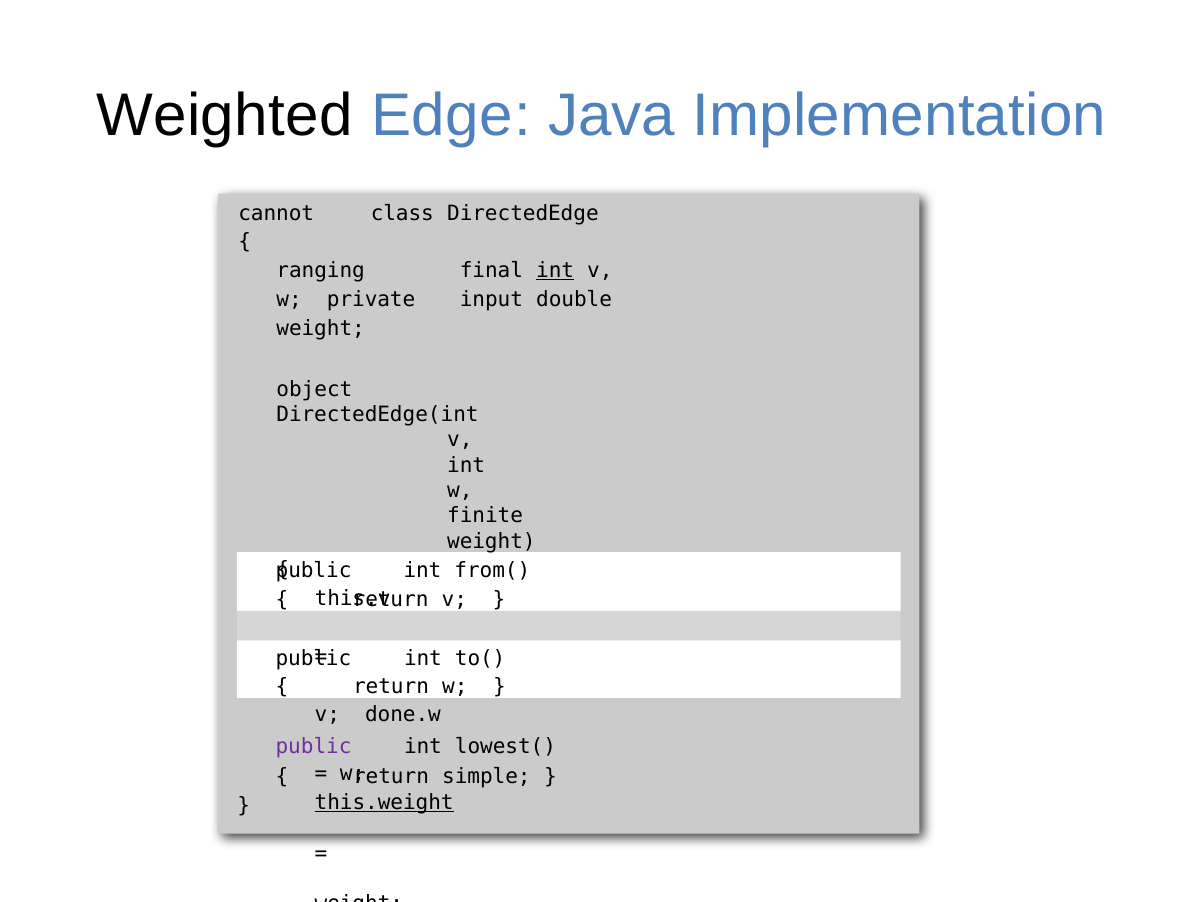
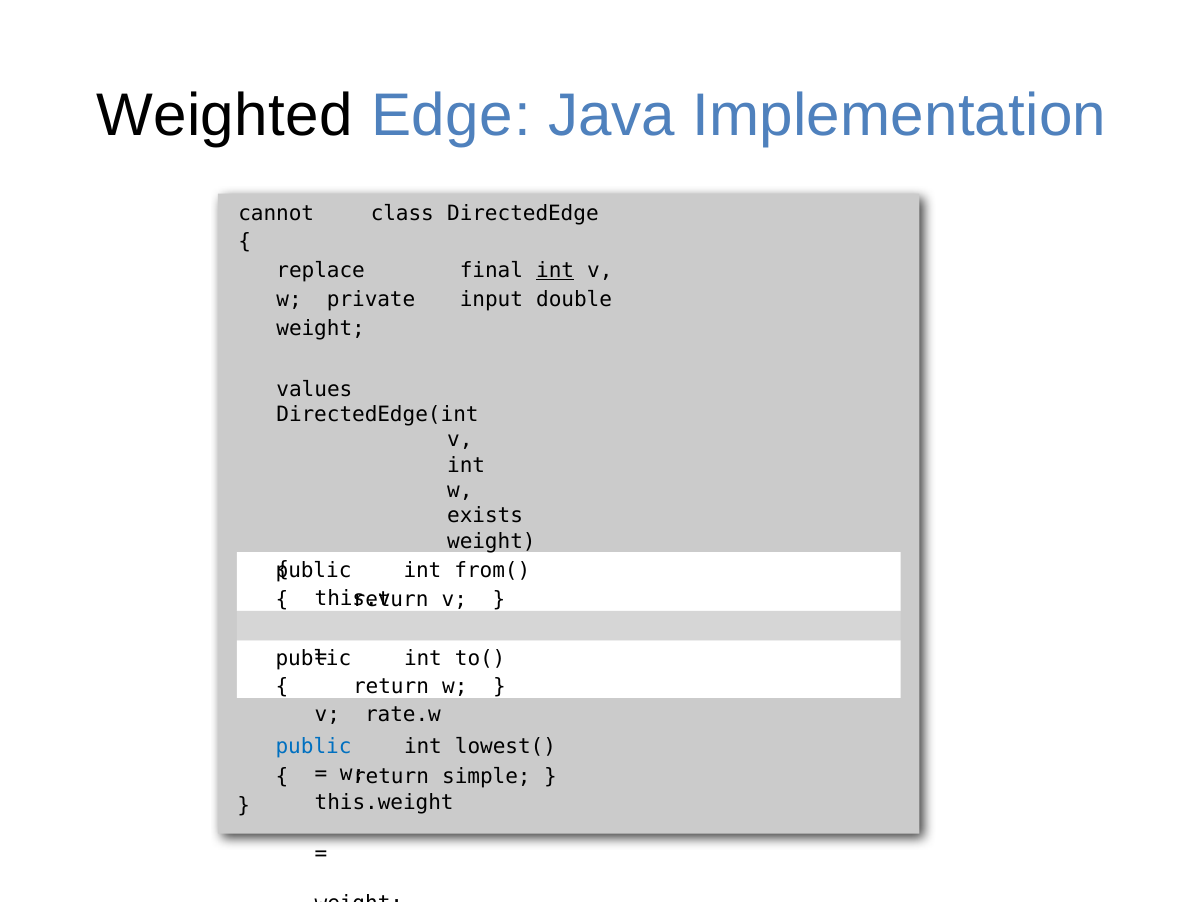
ranging: ranging -> replace (321, 271)
object: object -> values (314, 389)
finite: finite -> exists (485, 516)
done.w: done.w -> rate.w (403, 715)
public colour: purple -> blue (314, 747)
this.weight underline: present -> none (384, 803)
